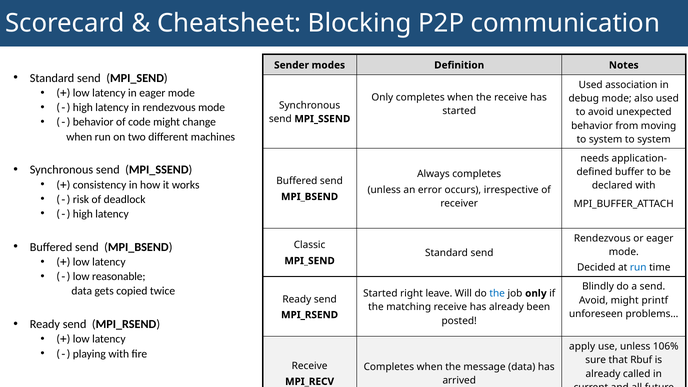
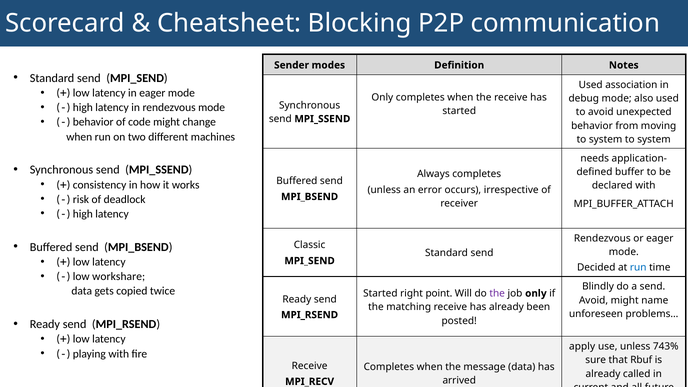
reasonable: reasonable -> workshare (119, 277)
leave: leave -> point (439, 293)
the colour: blue -> purple (497, 293)
printf: printf -> name (655, 300)
106%: 106% -> 743% (666, 346)
